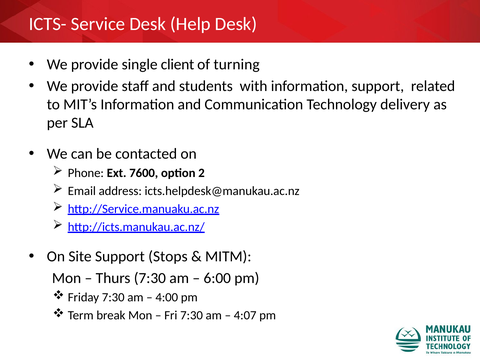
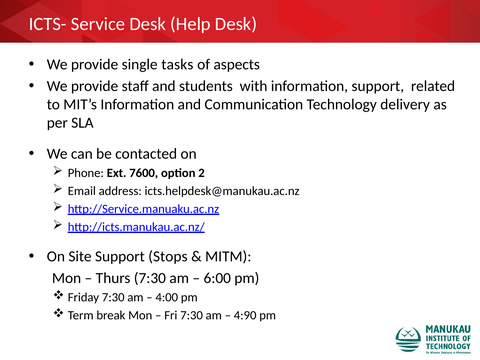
client: client -> tasks (177, 65)
turning: turning -> aspects (237, 65)
4:07: 4:07 -> 4:90 (245, 315)
